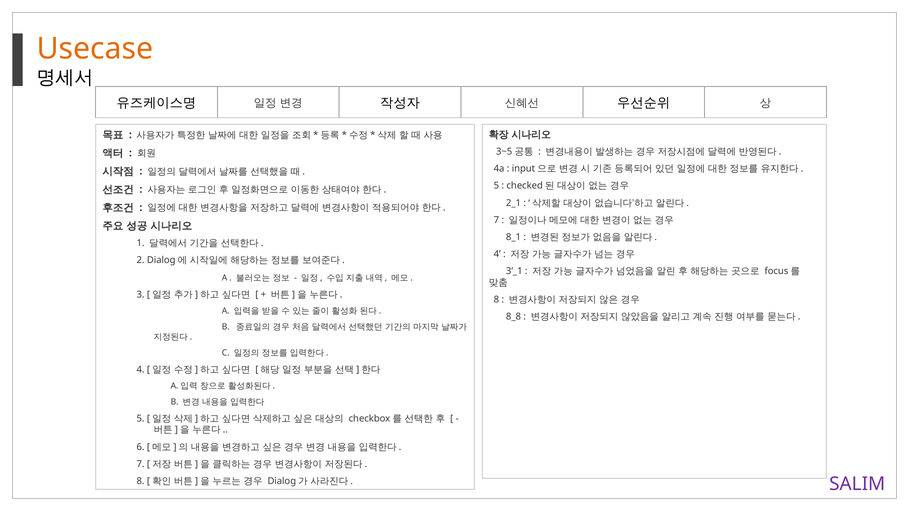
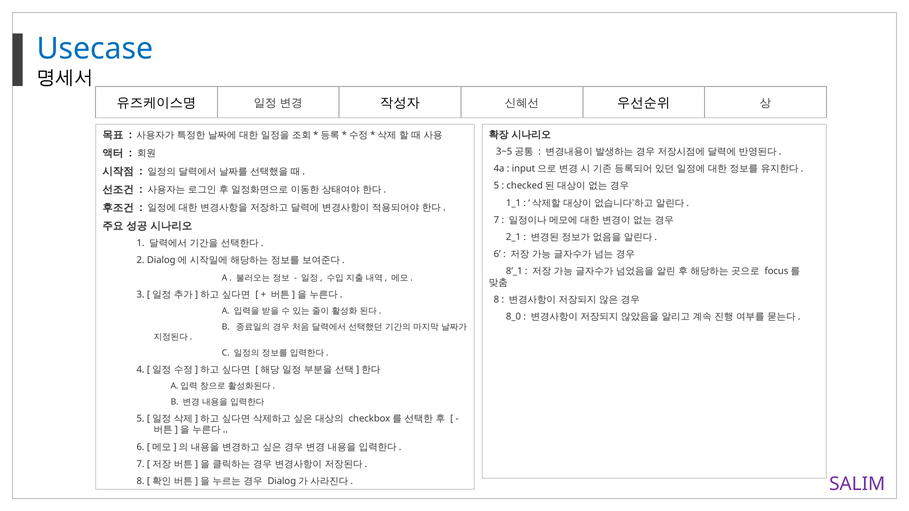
Usecase colour: orange -> blue (95, 49)
2_1: 2_1 -> 1_1 (513, 203)
8_1: 8_1 -> 2_1 (513, 237)
4: 4 -> 6 (497, 254)
3’_1: 3’_1 -> 8’_1 (514, 271)
8_8: 8_8 -> 8_0 (513, 317)
